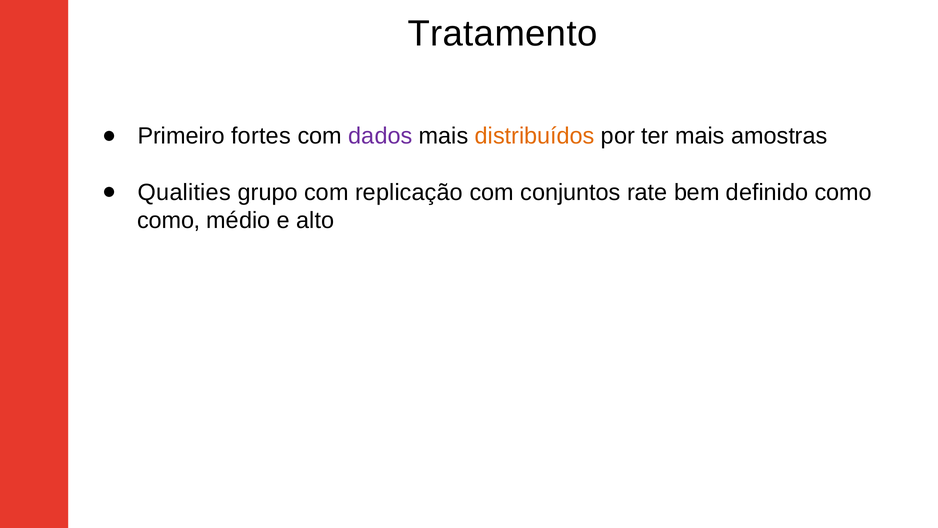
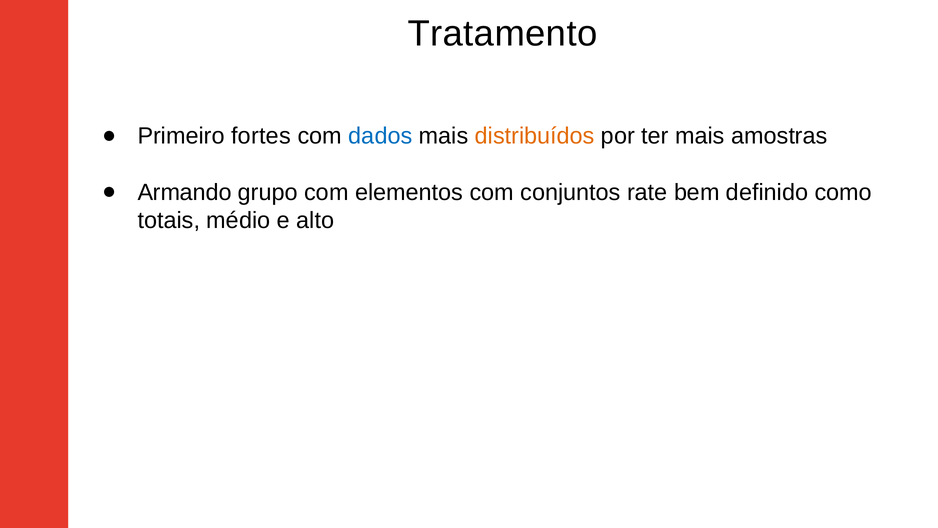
dados colour: purple -> blue (380, 136)
Qualities: Qualities -> Armando (185, 192)
replicação: replicação -> elementos (409, 192)
como: como -> totais (169, 220)
